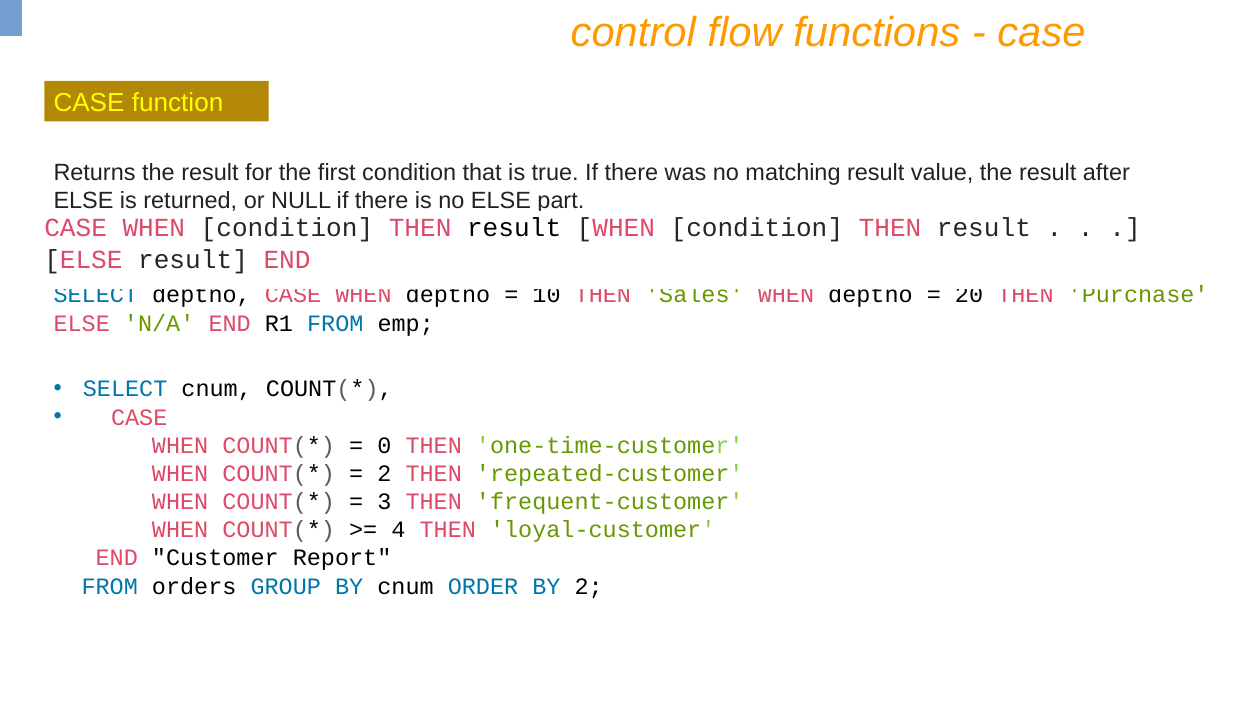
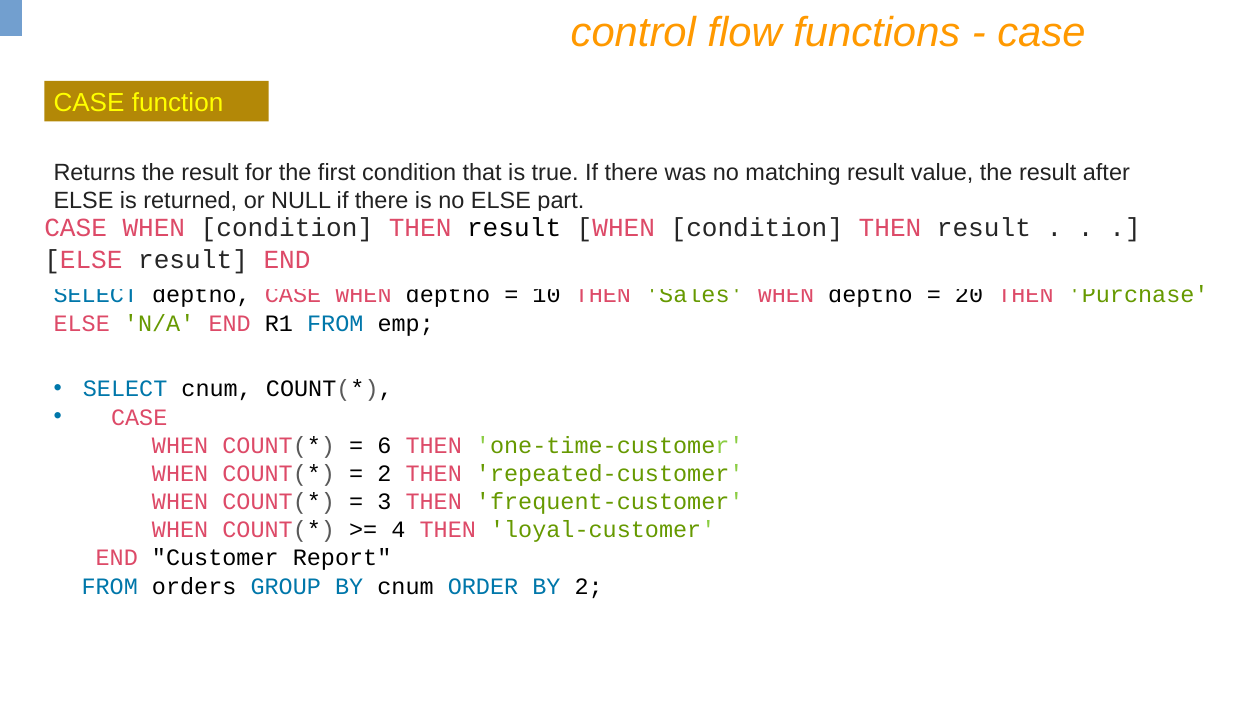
0: 0 -> 6 (384, 446)
